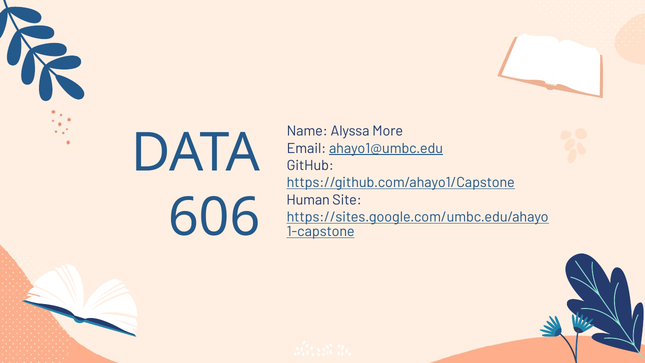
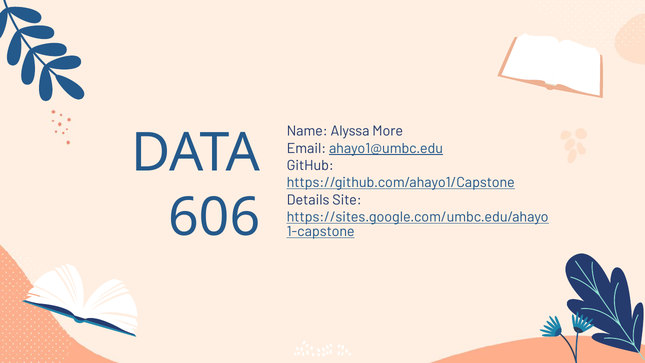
Human: Human -> Details (308, 200)
